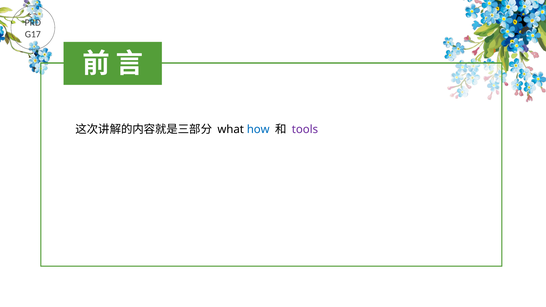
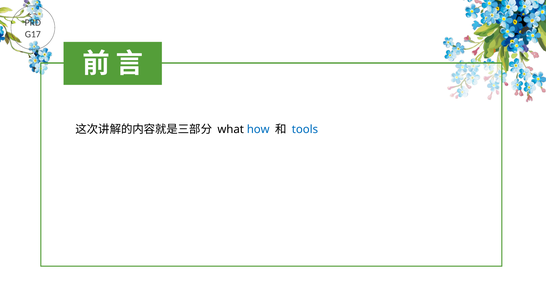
tools colour: purple -> blue (305, 129)
